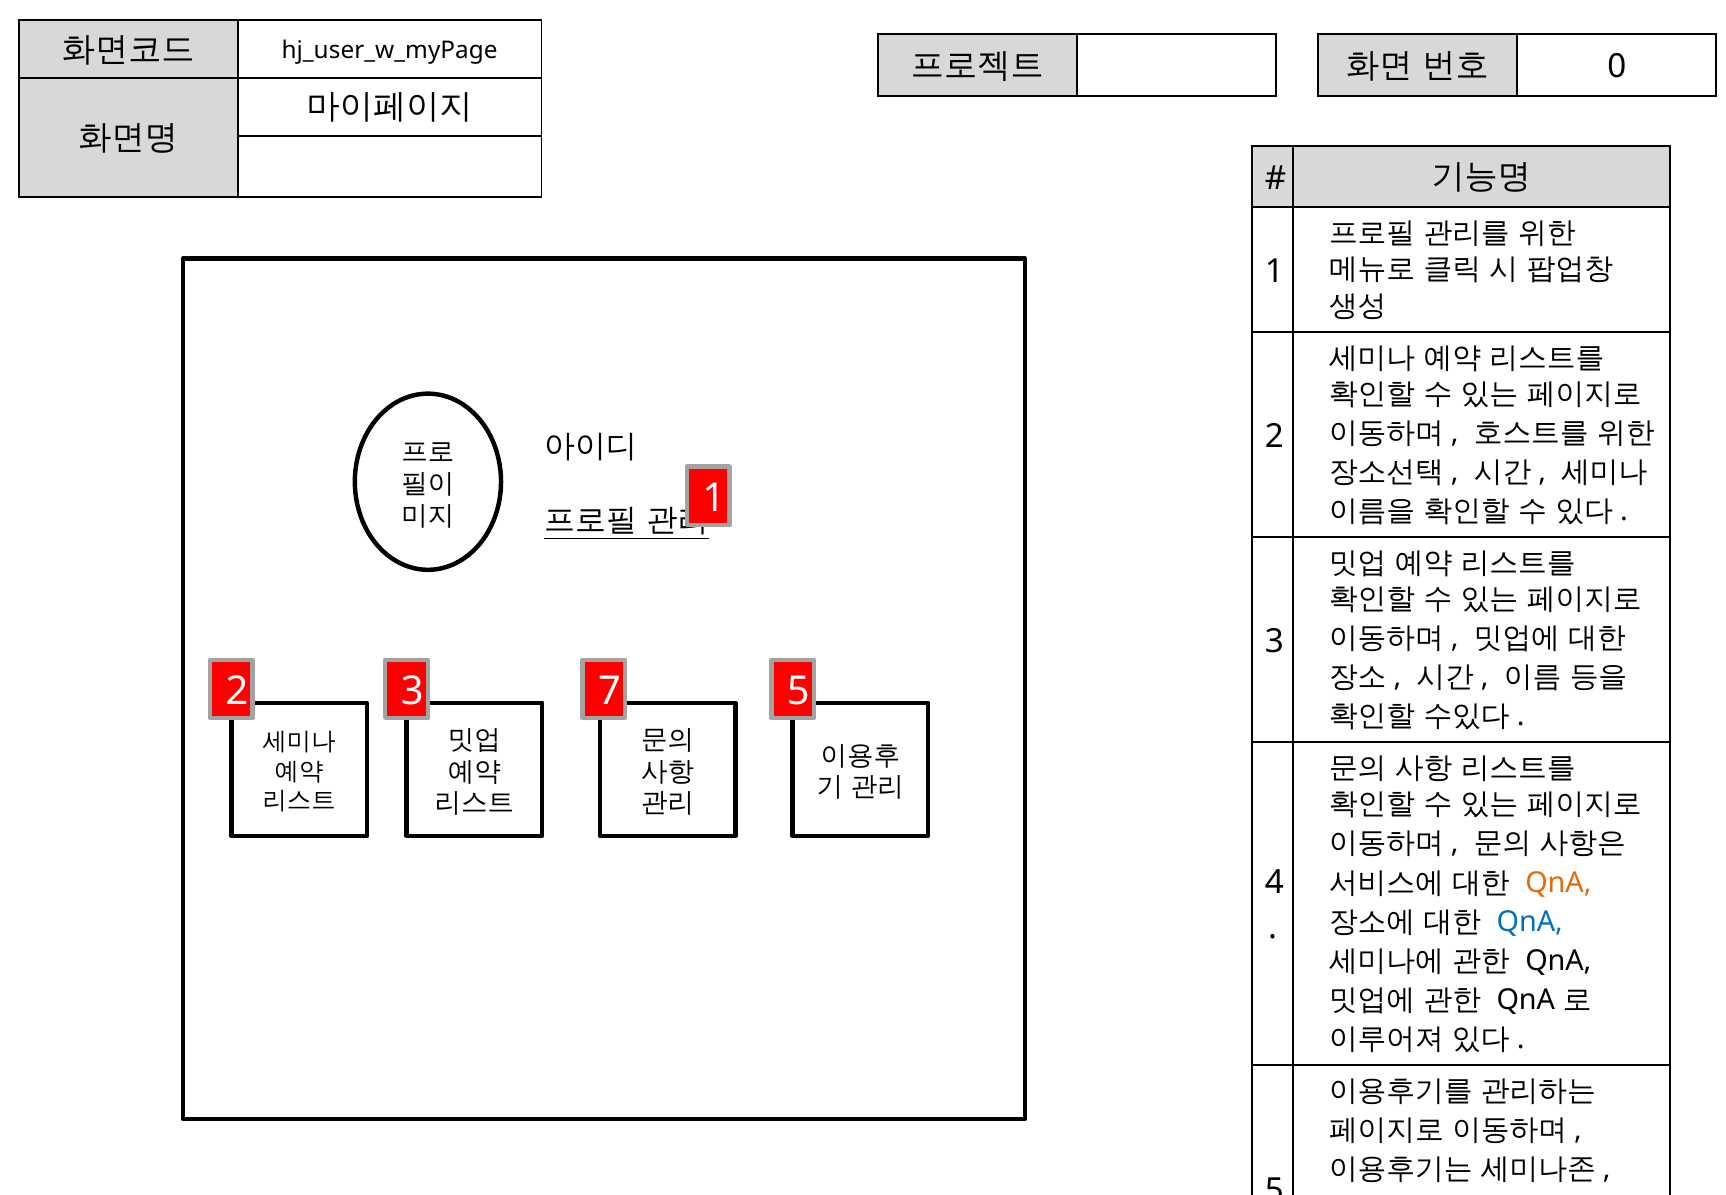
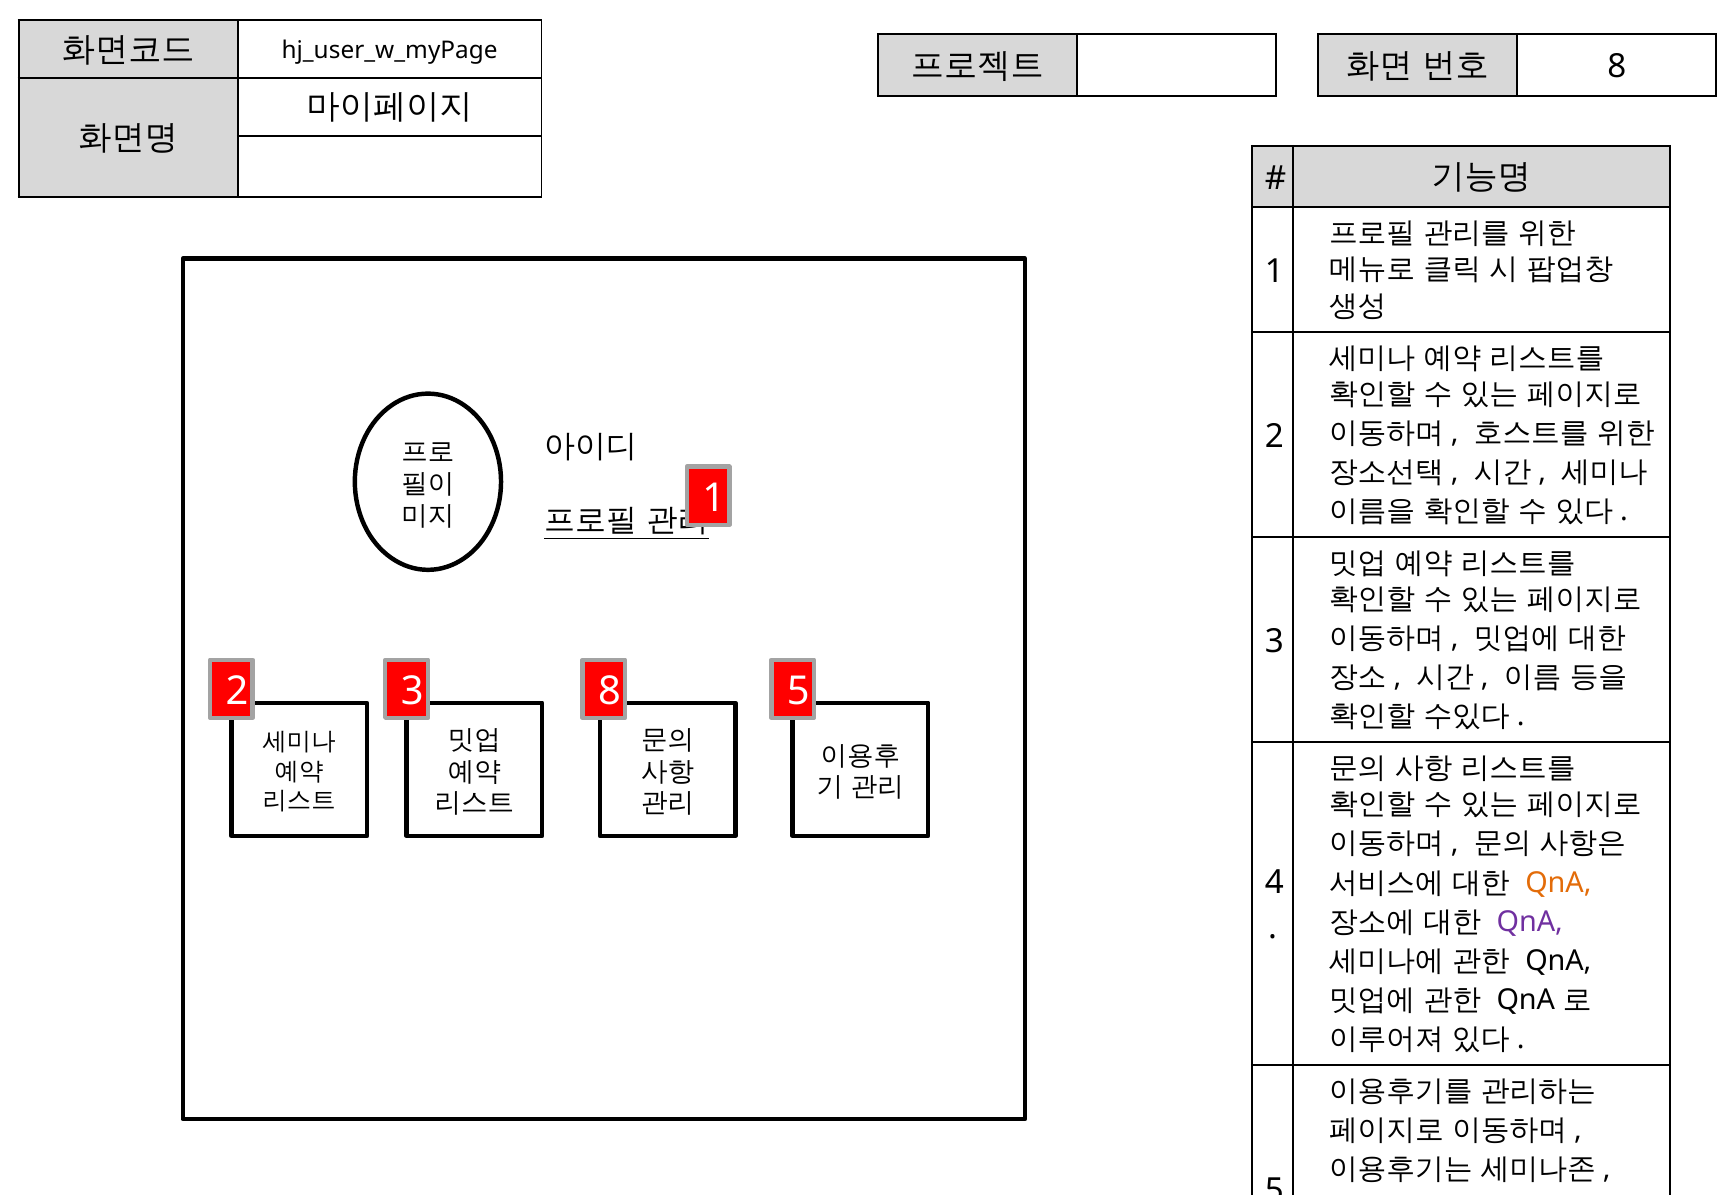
0: 0 -> 8 (1617, 67)
3 7: 7 -> 8 (609, 692)
QnA colour: blue -> purple (1530, 921)
